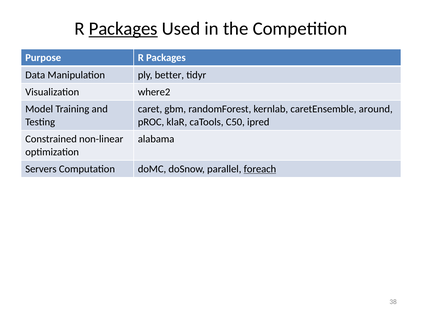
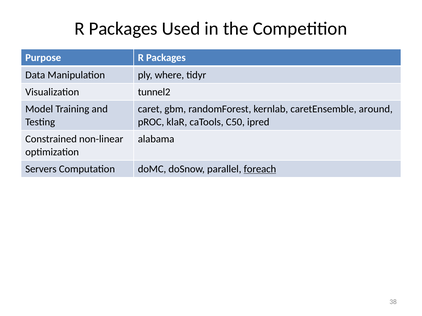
Packages underline: present -> none (123, 29)
better: better -> where (169, 75)
where2: where2 -> tunnel2 (154, 92)
